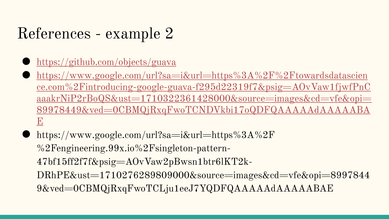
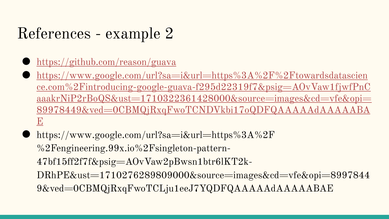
https://github.com/objects/guava: https://github.com/objects/guava -> https://github.com/reason/guava (106, 62)
